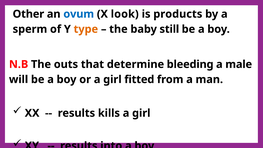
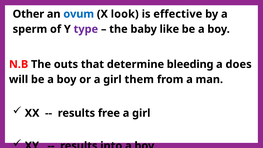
products: products -> effective (178, 14)
type colour: orange -> purple (86, 29)
still: still -> like (169, 29)
male: male -> does (239, 64)
fitted: fitted -> them (139, 79)
kills: kills -> free (109, 113)
